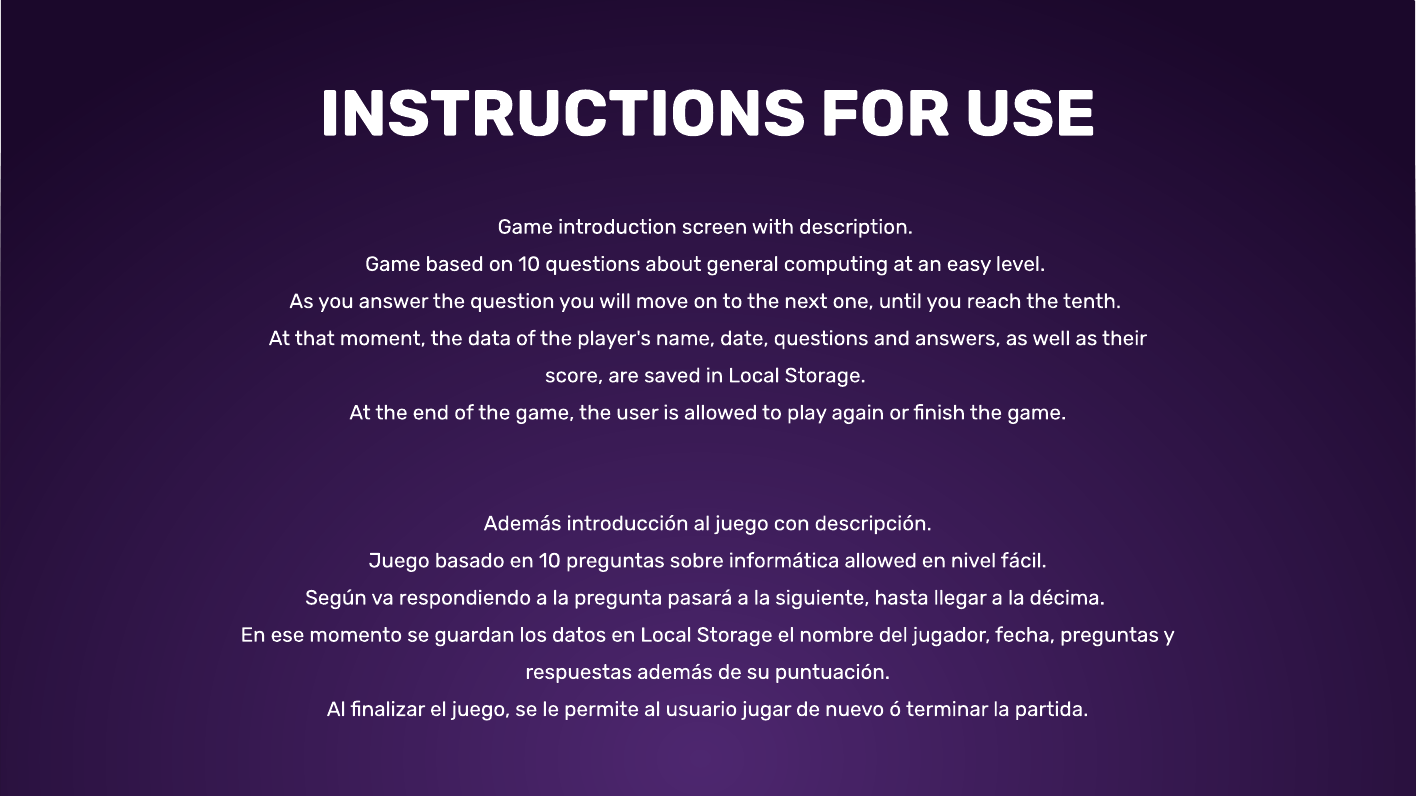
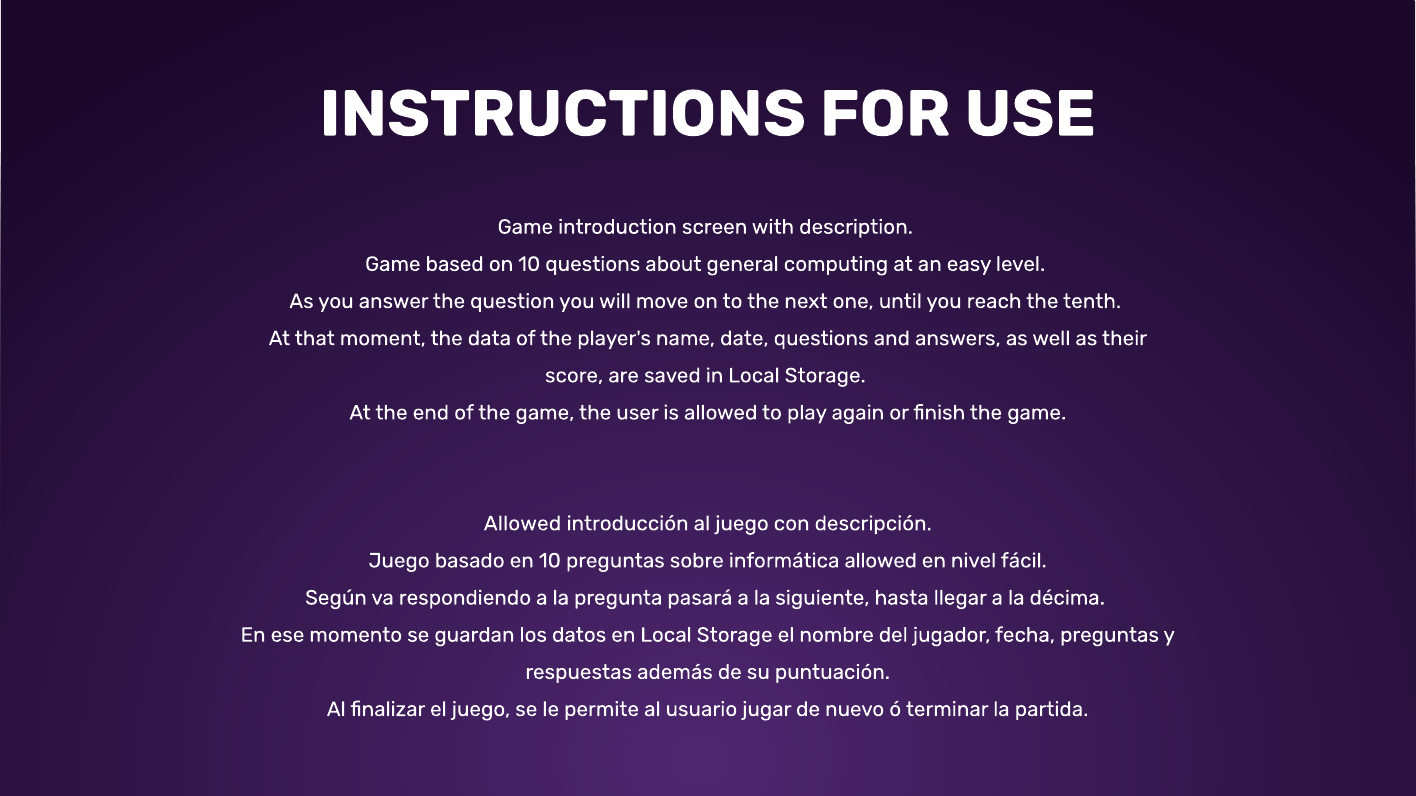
Además: Además -> Allowed (522, 524)
